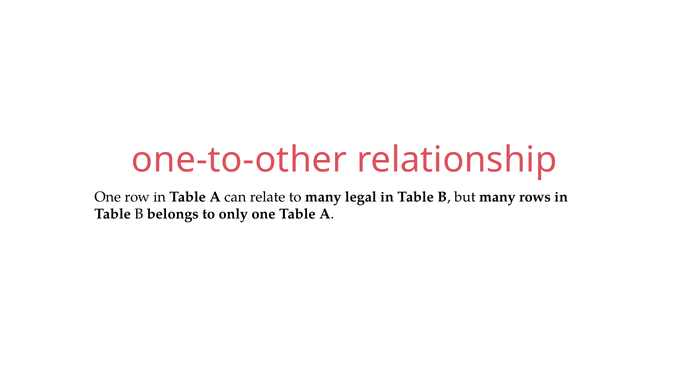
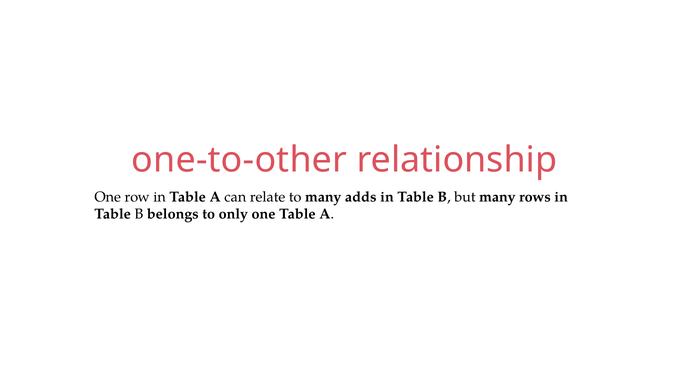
legal: legal -> adds (361, 197)
